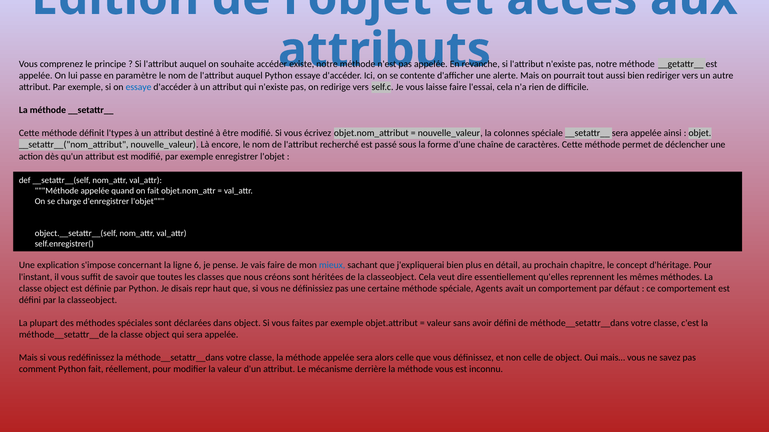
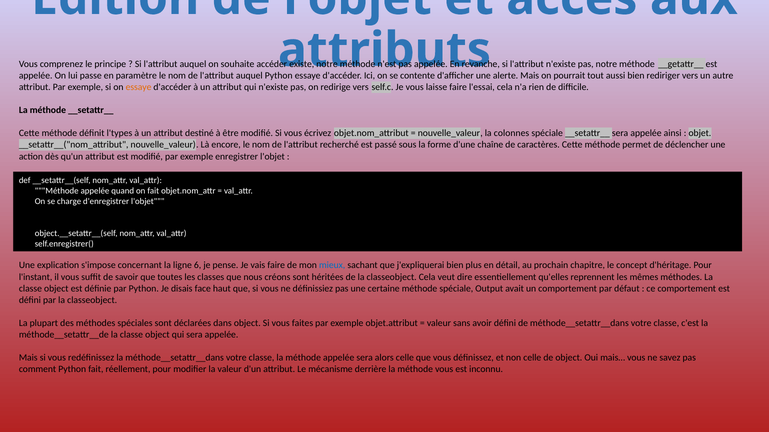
essaye colour: blue -> orange (139, 87)
repr: repr -> face (203, 289)
Agents: Agents -> Output (489, 289)
